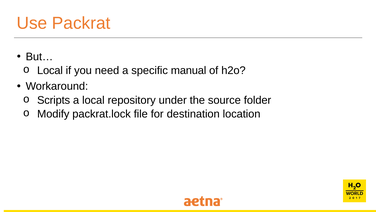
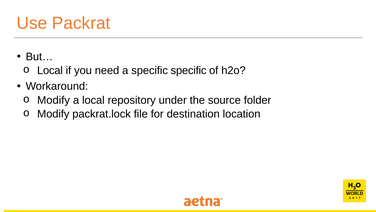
specific manual: manual -> specific (189, 70)
Scripts: Scripts -> Modify (54, 100)
